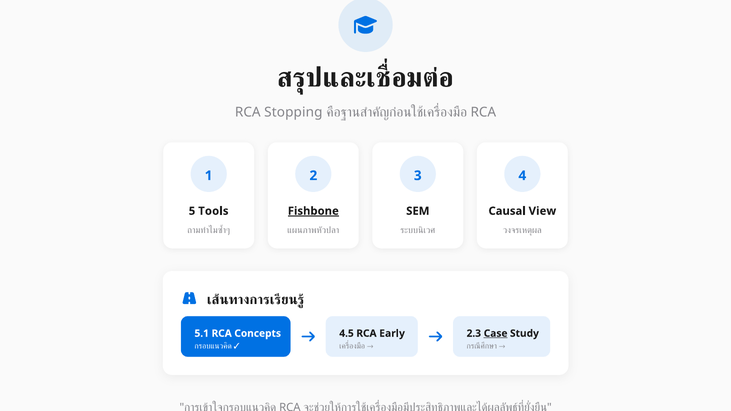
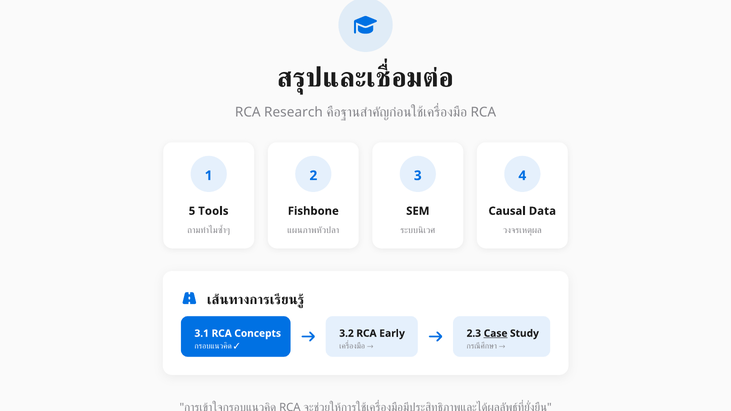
Stopping: Stopping -> Research (293, 112)
Fishbone underline: present -> none (313, 211)
View: View -> Data (542, 211)
5.1: 5.1 -> 3.1 (202, 334)
4.5: 4.5 -> 3.2 (347, 334)
